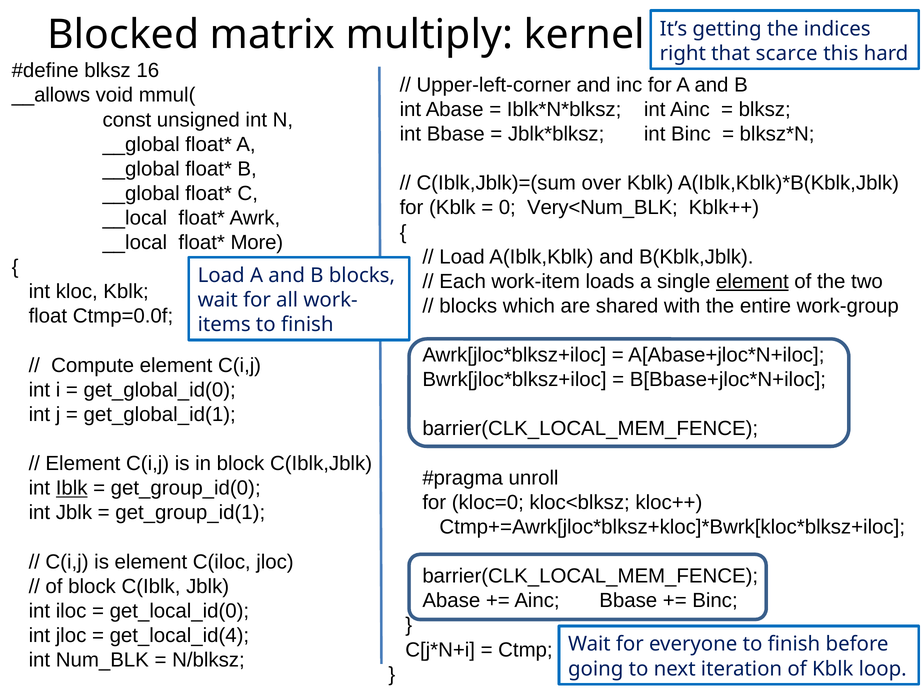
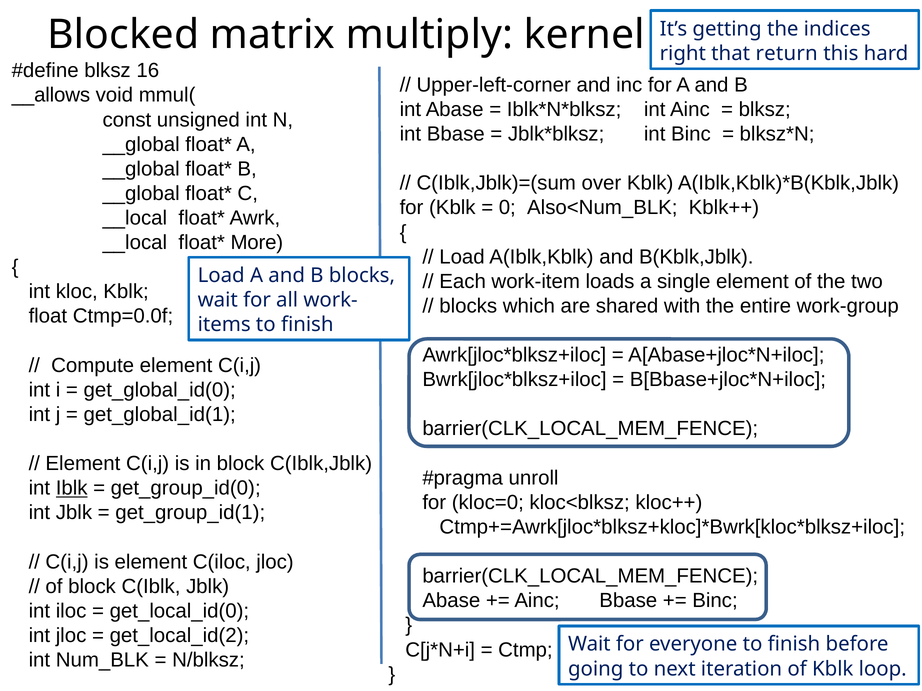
scarce: scarce -> return (787, 53)
Very<Num_BLK: Very<Num_BLK -> Also<Num_BLK (602, 208)
element underline: present -> none (752, 282)
get_local_id(4: get_local_id(4 -> get_local_id(2 (179, 636)
